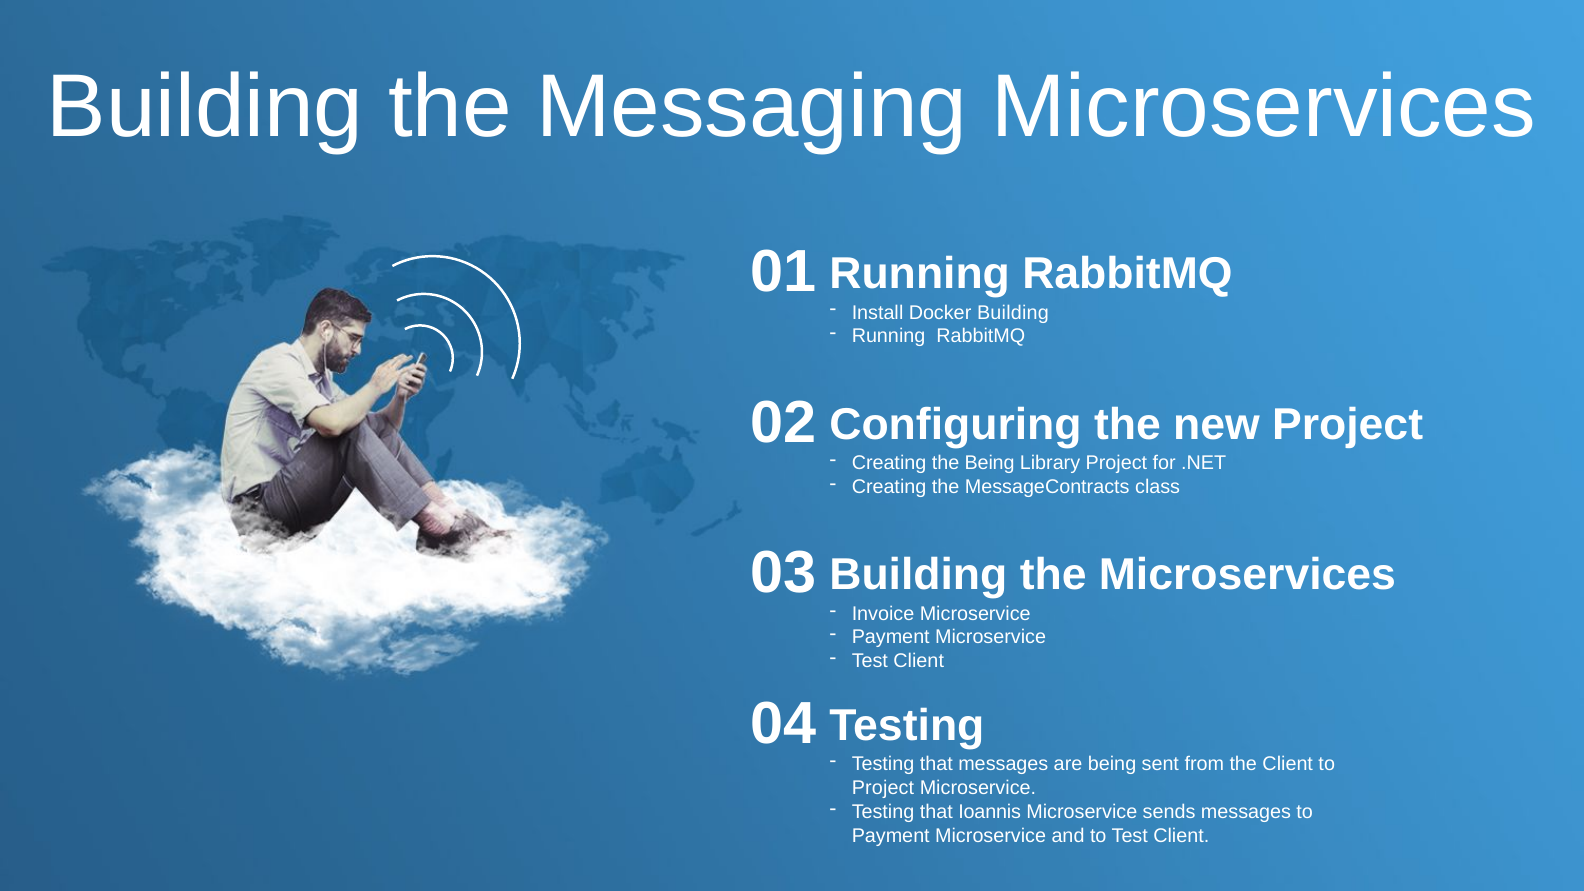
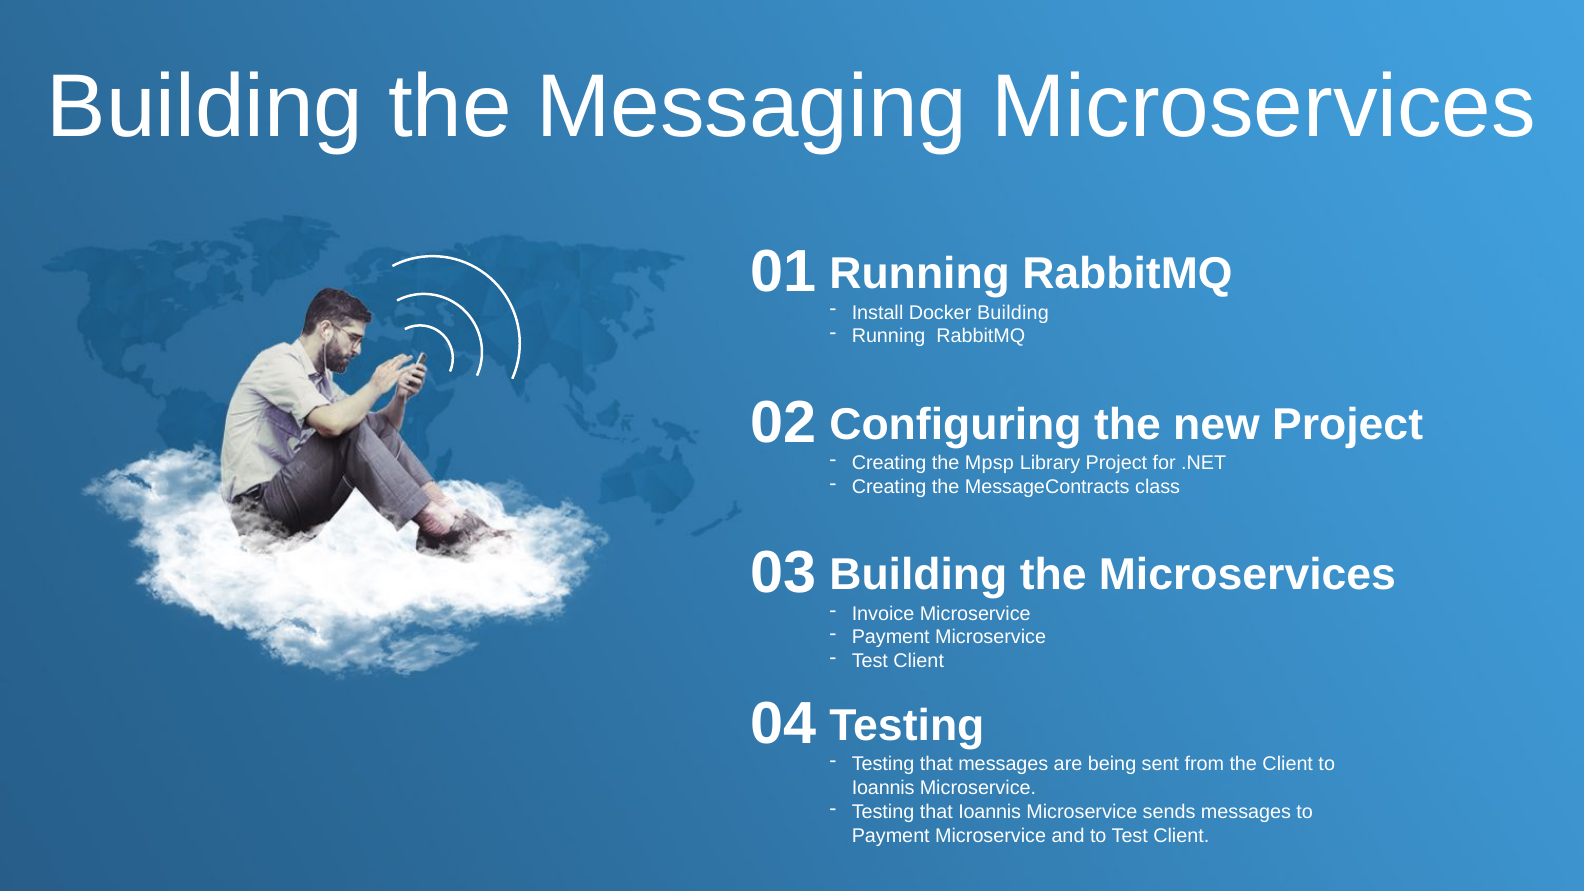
the Being: Being -> Mpsp (989, 463)
Project: Project -> Ioannis (883, 788)
